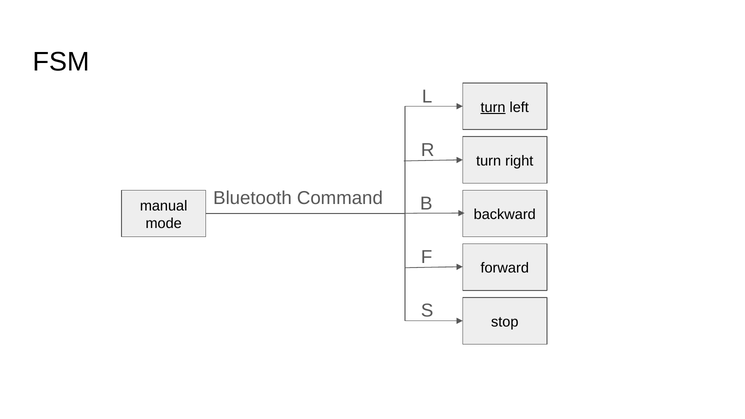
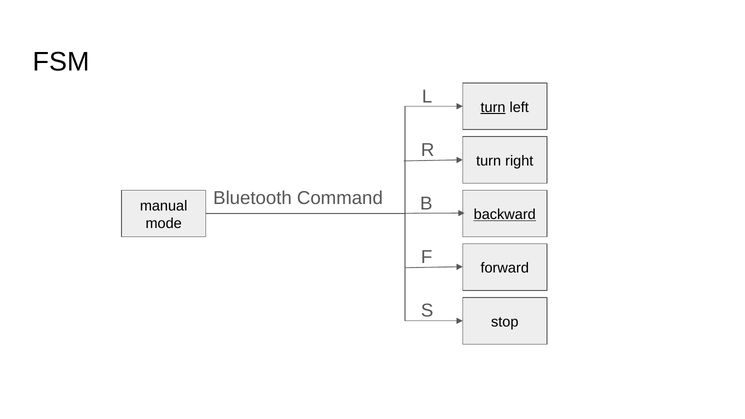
backward underline: none -> present (505, 215)
